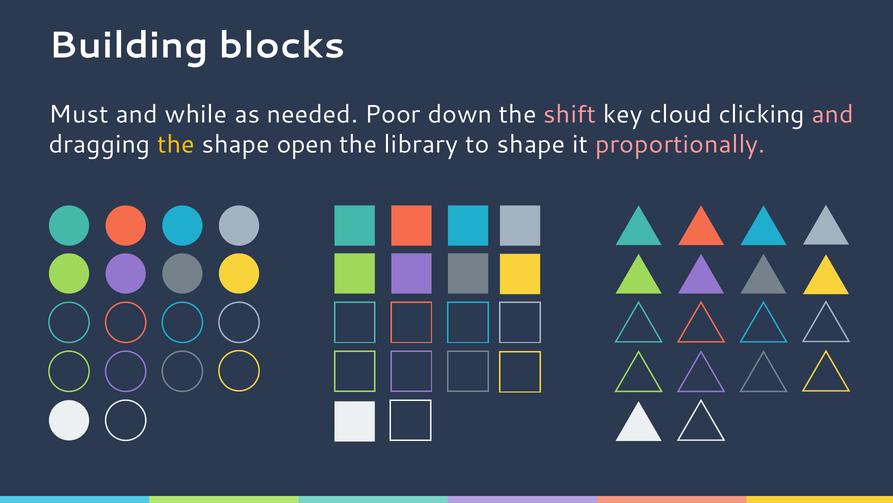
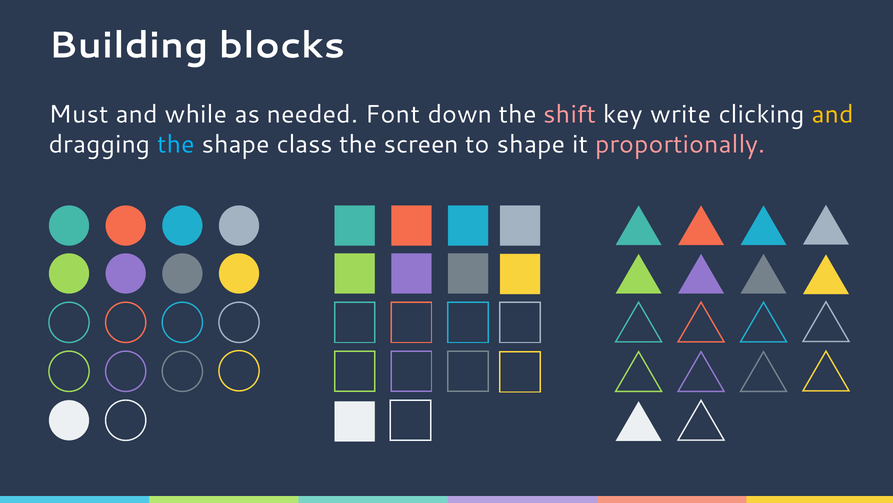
Poor: Poor -> Font (393, 114)
cloud: cloud -> write (681, 114)
and colour: pink -> yellow (833, 114)
the colour: yellow -> light blue (176, 144)
open: open -> class (305, 144)
library: library -> screen (421, 144)
